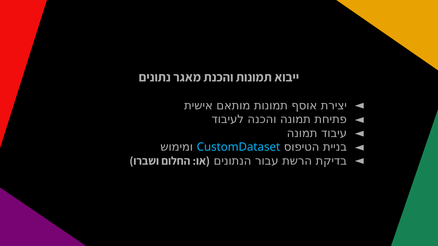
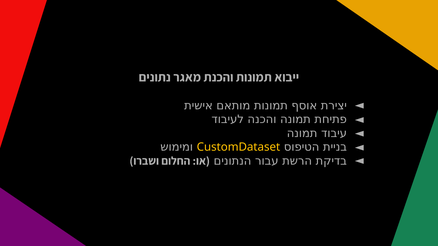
CustomDataset colour: light blue -> yellow (238, 147)
